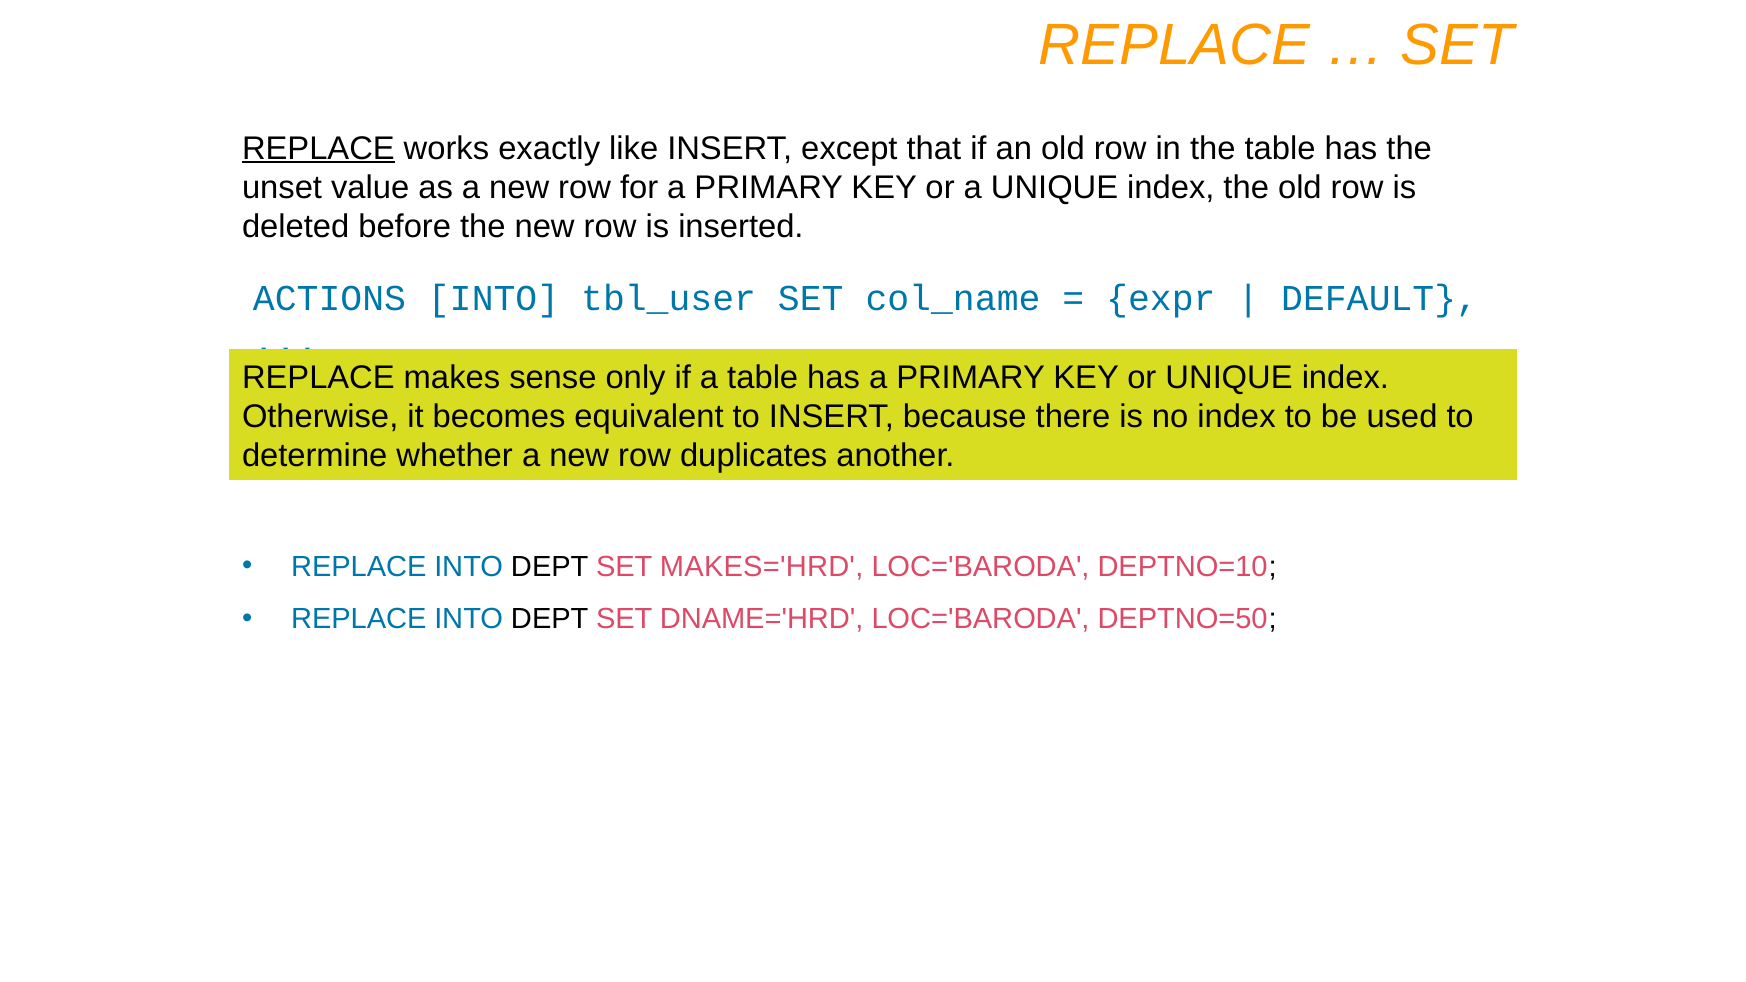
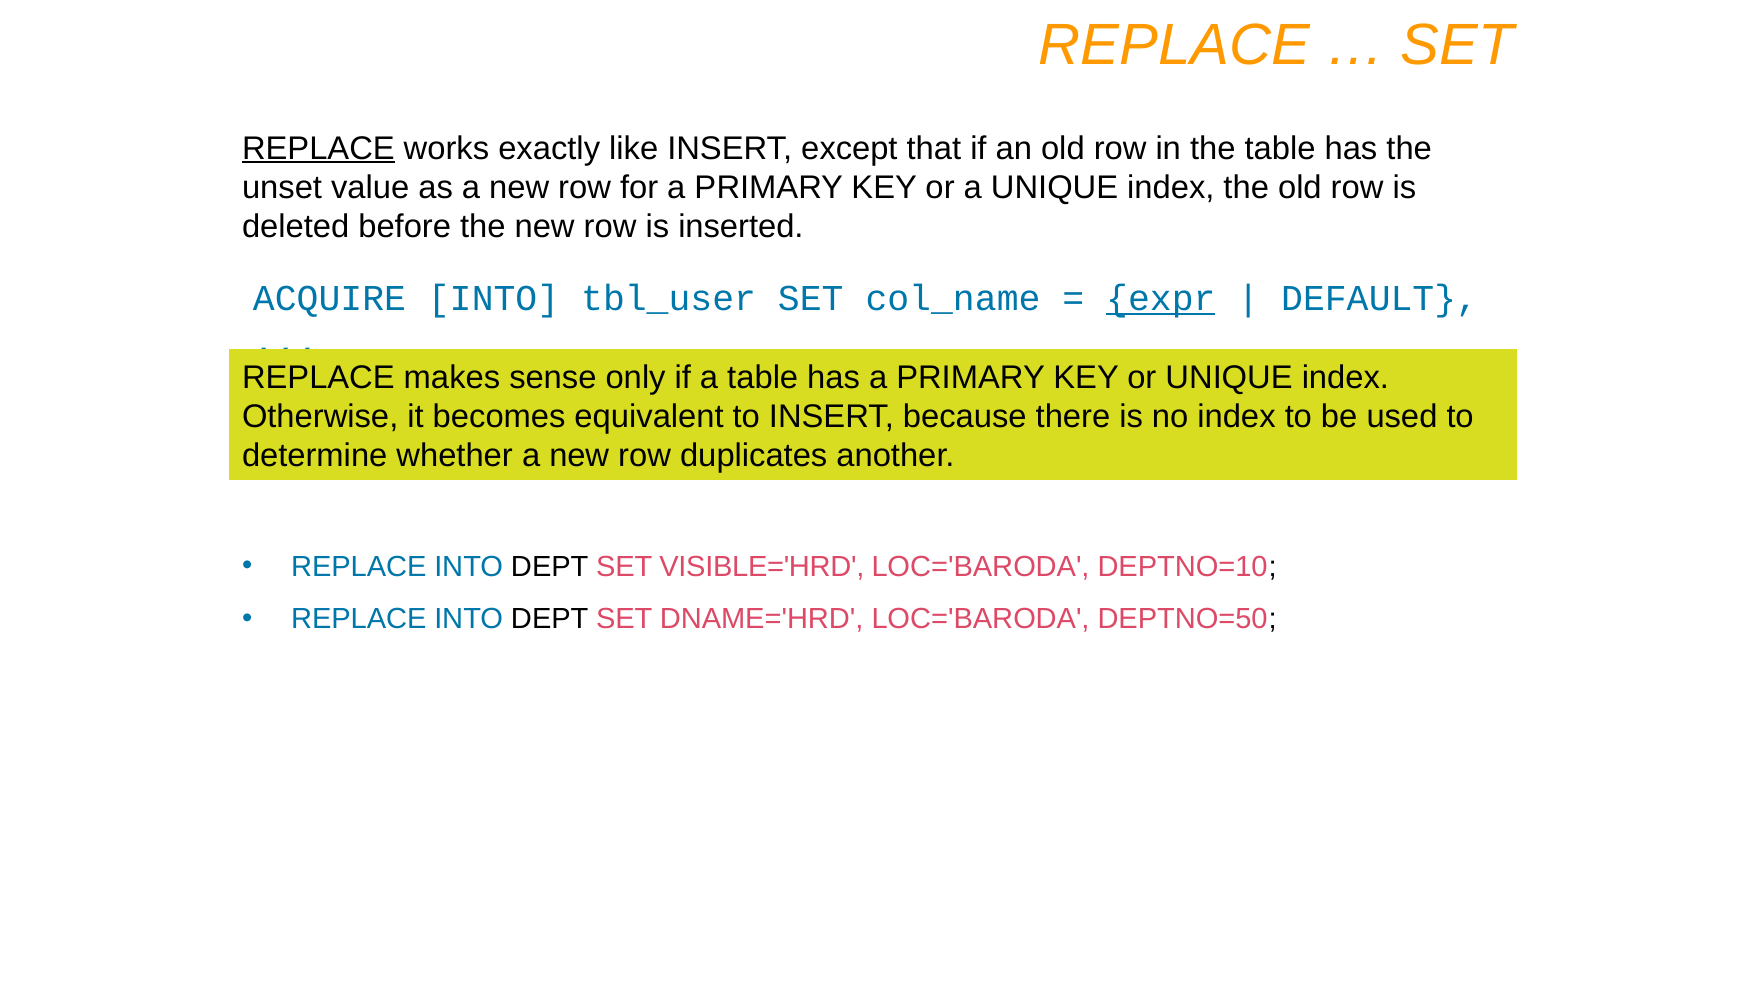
ACTIONS: ACTIONS -> ACQUIRE (330, 298)
expr underline: none -> present (1161, 298)
MAKES='HRD: MAKES='HRD -> VISIBLE='HRD (762, 567)
